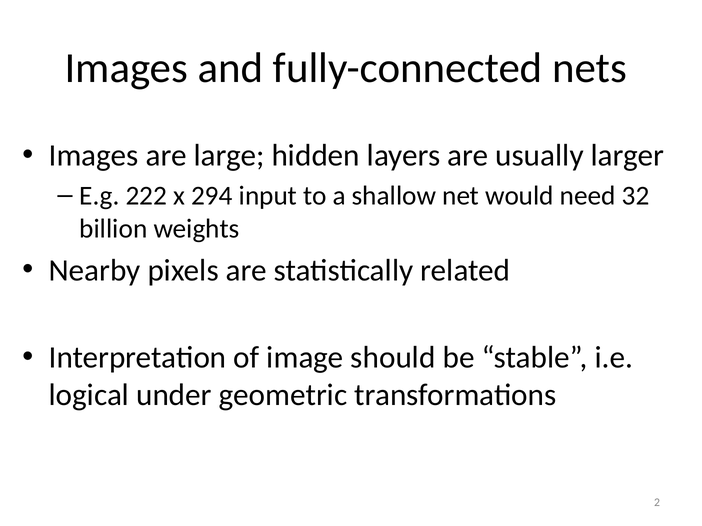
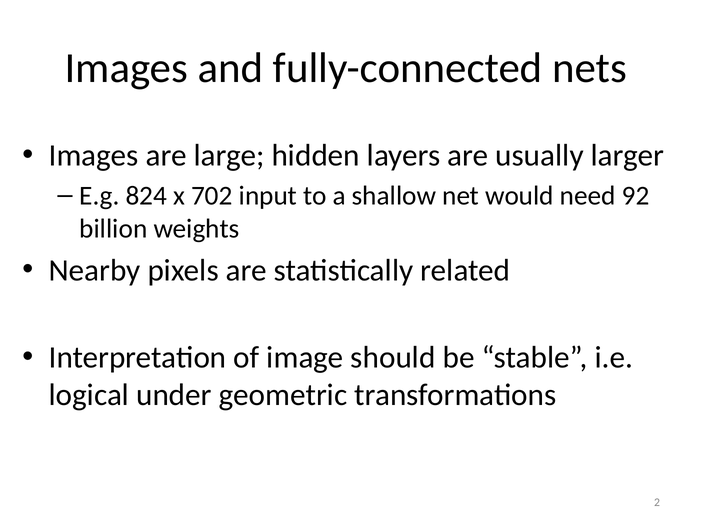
222: 222 -> 824 (146, 196)
294: 294 -> 702 (212, 196)
32: 32 -> 92 (636, 196)
